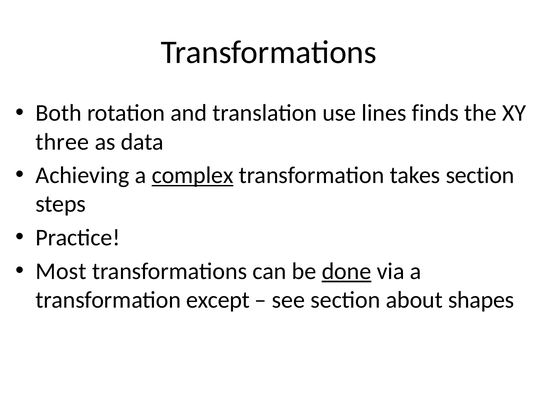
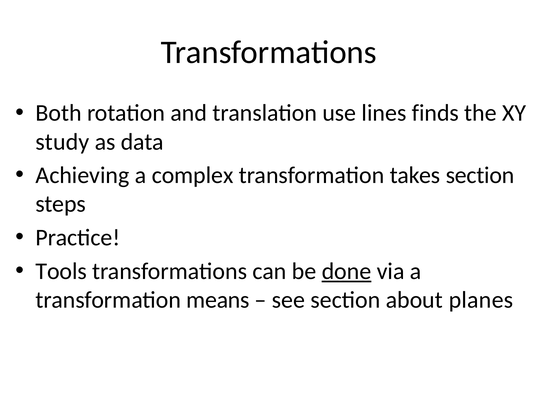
three: three -> study (62, 142)
complex underline: present -> none (193, 175)
Most: Most -> Tools (61, 271)
except: except -> means (218, 300)
shapes: shapes -> planes (481, 300)
